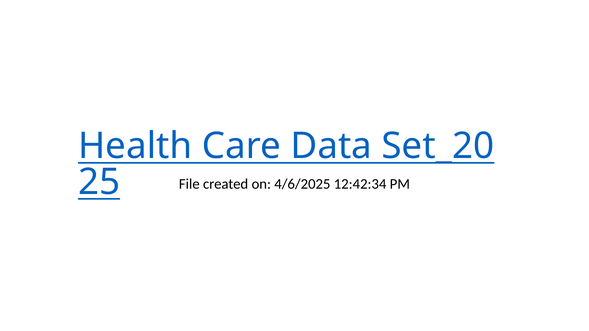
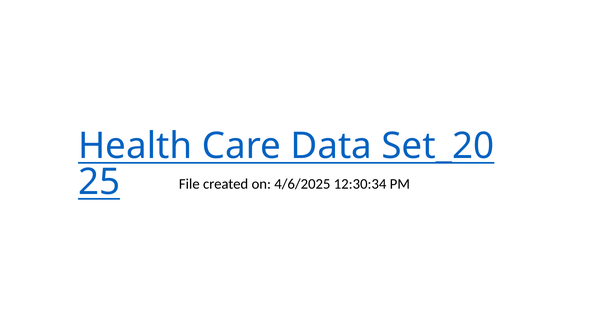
12:42:34: 12:42:34 -> 12:30:34 (360, 184)
